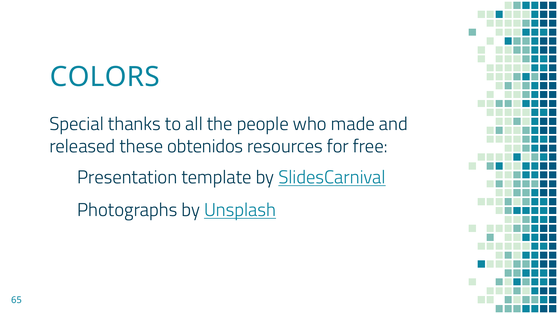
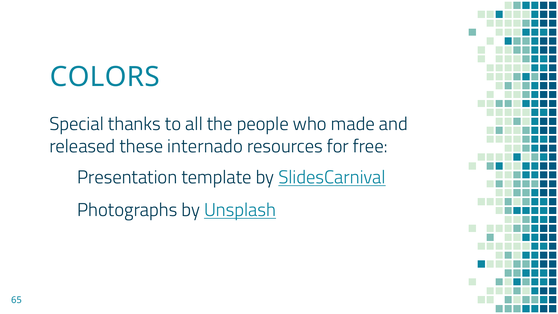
obtenidos: obtenidos -> internado (205, 146)
